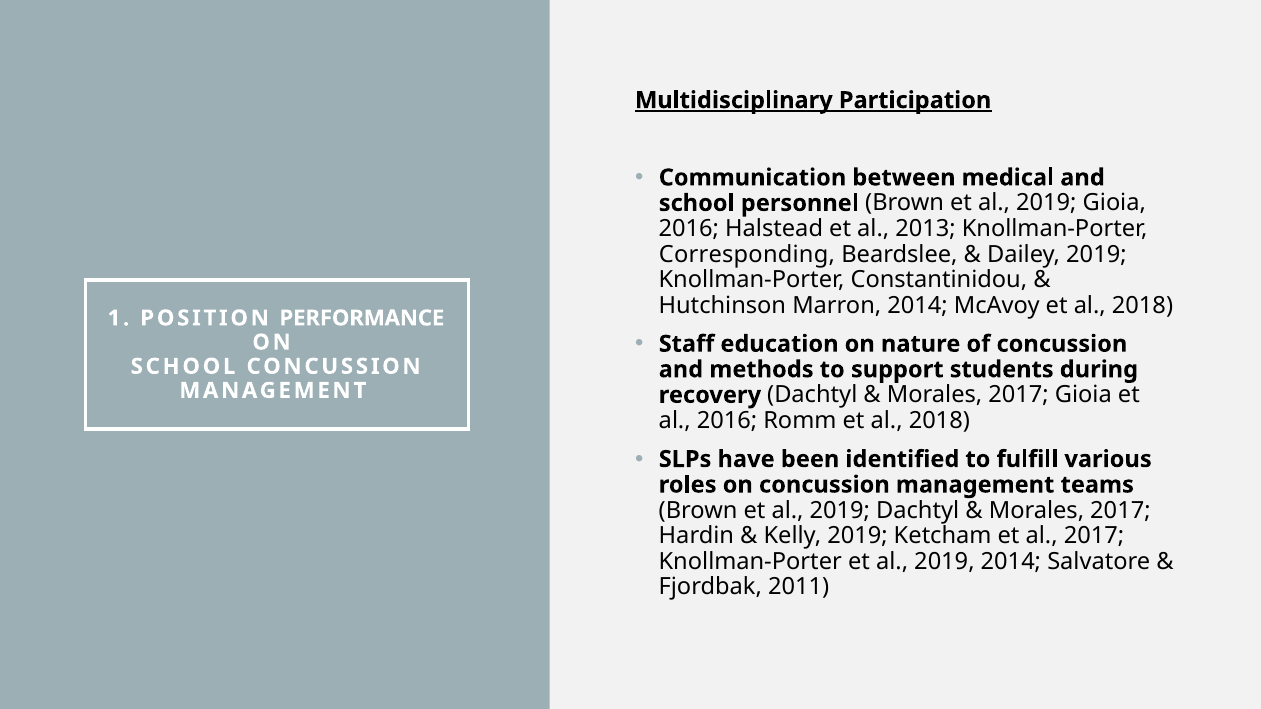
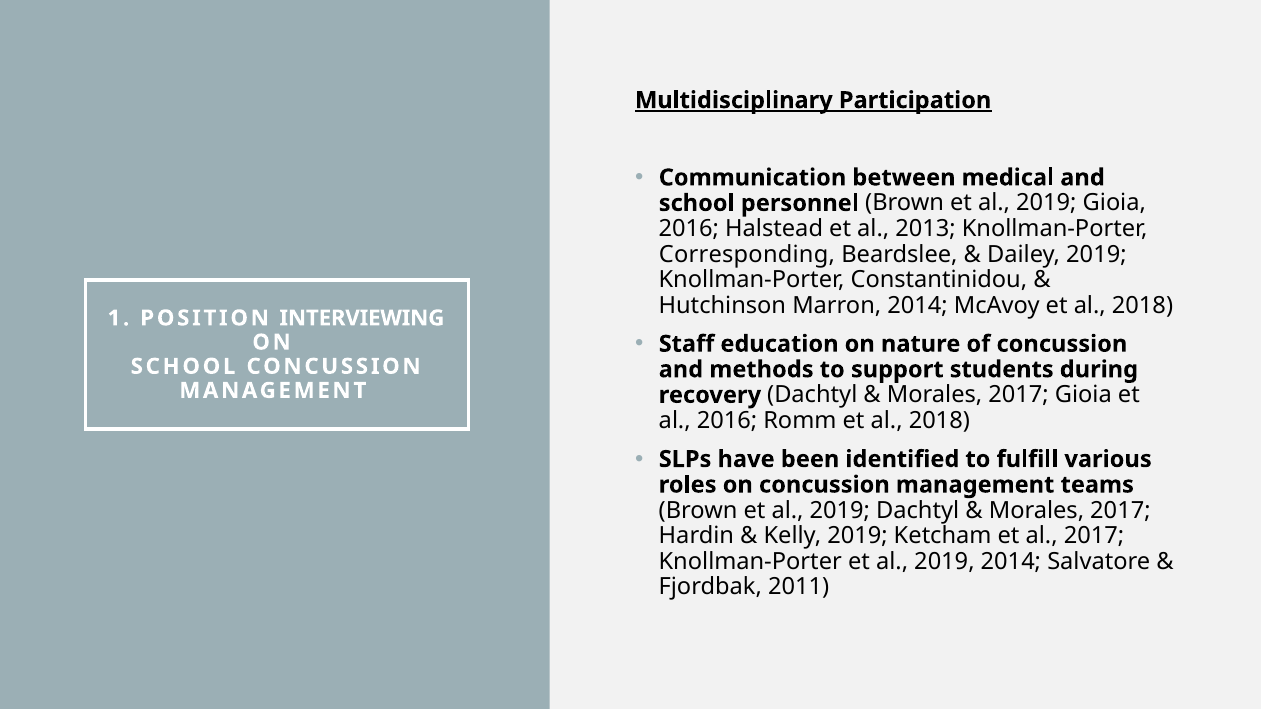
PERFORMANCE: PERFORMANCE -> INTERVIEWING (362, 318)
